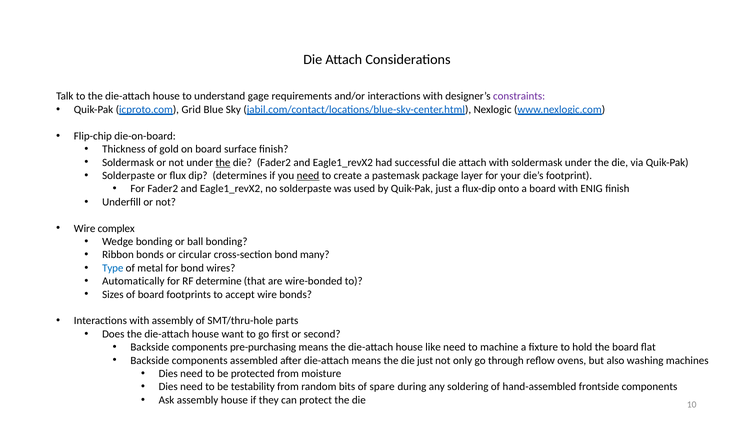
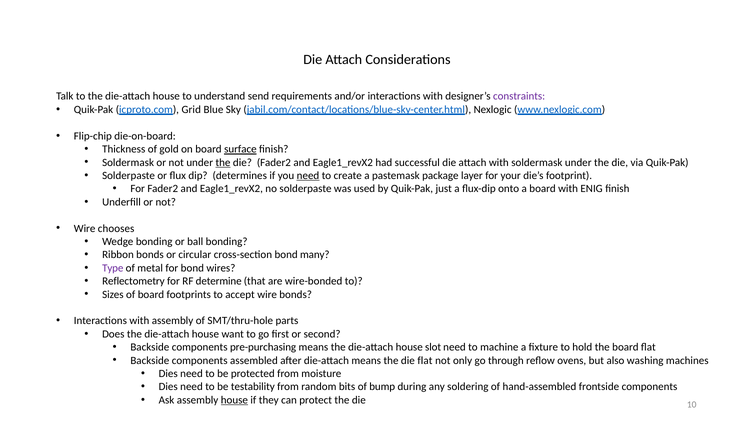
gage: gage -> send (258, 96)
surface underline: none -> present (240, 149)
complex: complex -> chooses (116, 228)
Type colour: blue -> purple (113, 268)
Automatically: Automatically -> Reflectometry (133, 281)
like: like -> slot (433, 347)
die just: just -> flat (425, 360)
spare: spare -> bump (382, 387)
house underline: none -> present (234, 400)
